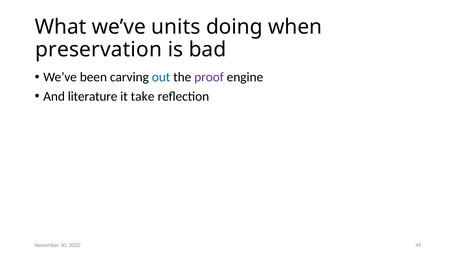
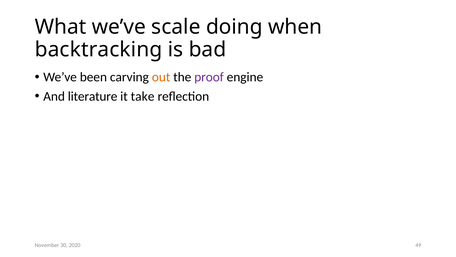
units: units -> scale (176, 27)
preservation: preservation -> backtracking (99, 50)
out colour: blue -> orange (161, 77)
